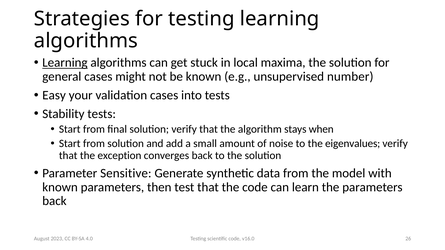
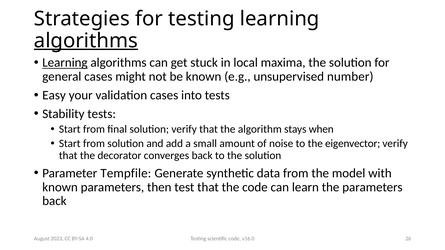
algorithms underline: none -> present (86, 41)
eigenvalues: eigenvalues -> eigenvector (353, 144)
exception: exception -> decorator (119, 156)
Sensitive: Sensitive -> Tempfile (126, 173)
